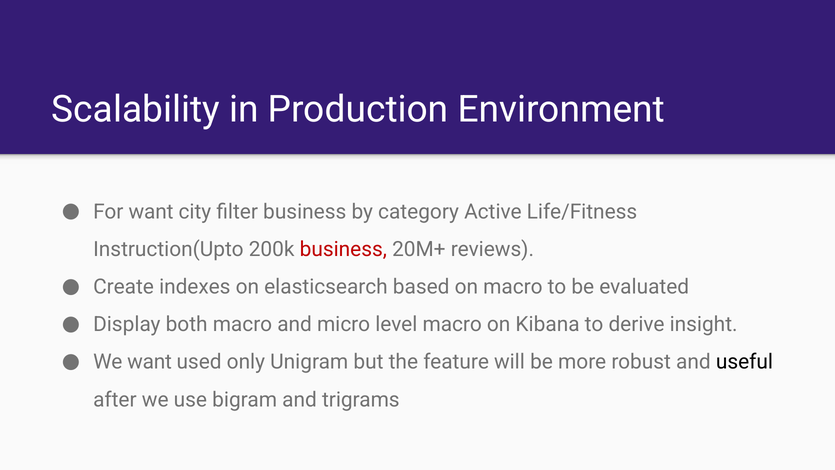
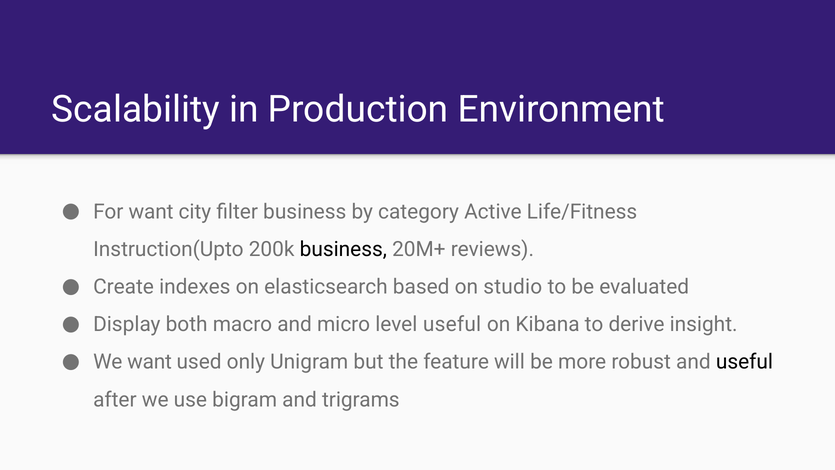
business colour: red -> black (343, 249)
on macro: macro -> studio (513, 287)
level macro: macro -> useful (452, 324)
